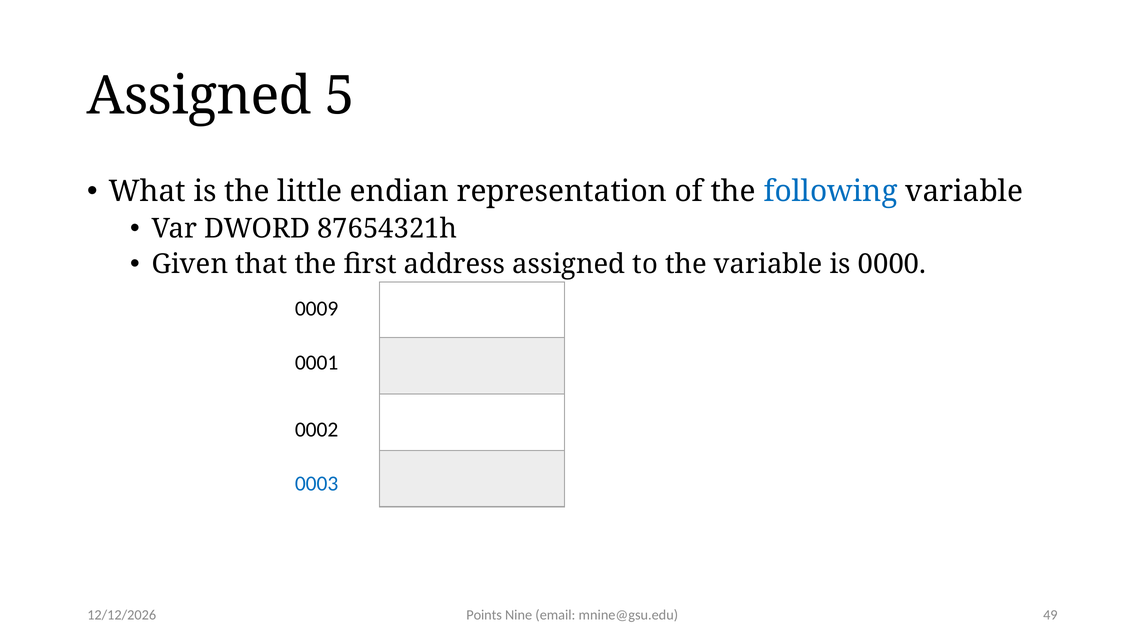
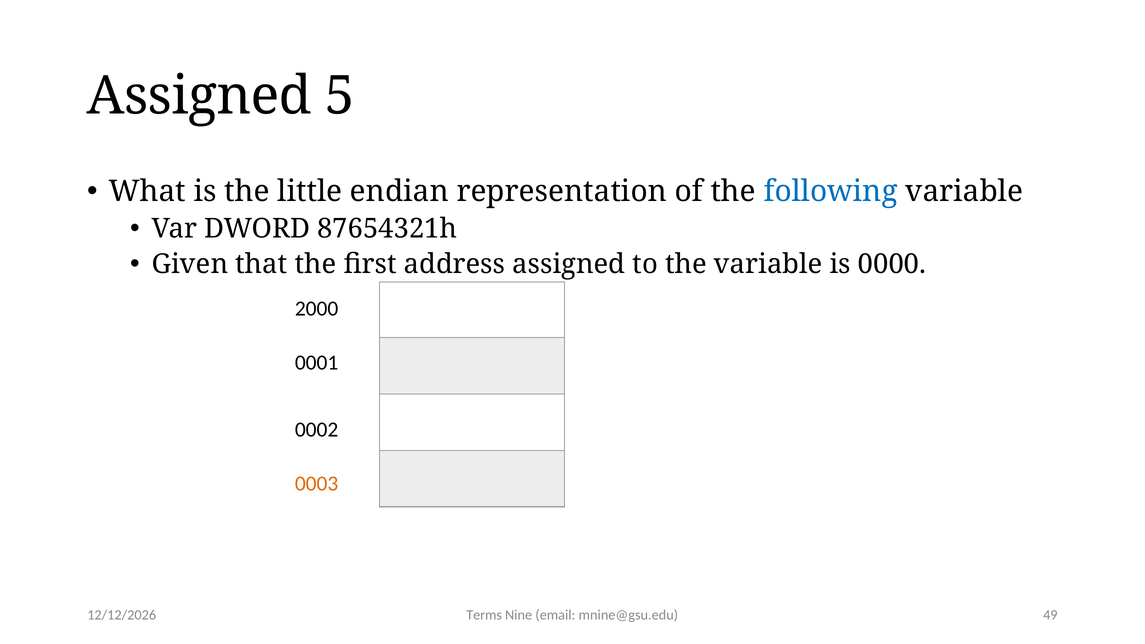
0009: 0009 -> 2000 (317, 309)
0003 colour: blue -> orange (317, 484)
Points: Points -> Terms (484, 615)
